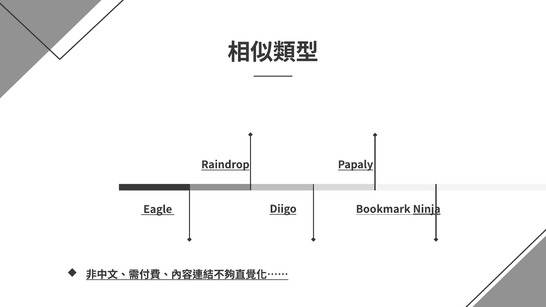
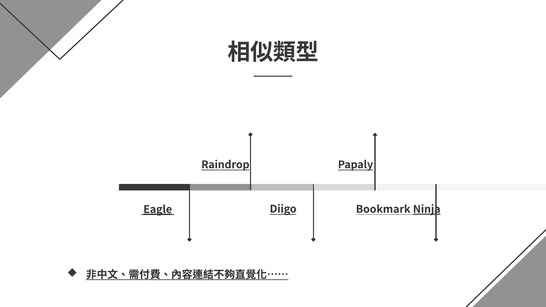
Eagle underline: none -> present (158, 210)
